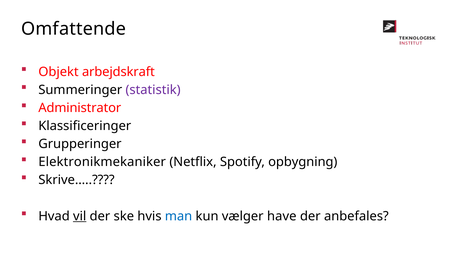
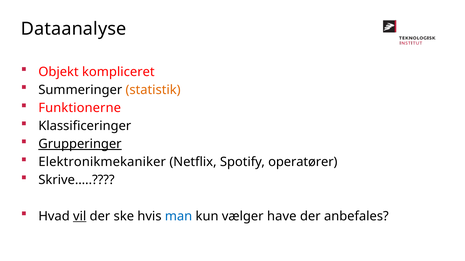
Omfattende: Omfattende -> Dataanalyse (74, 29)
arbejdskraft: arbejdskraft -> kompliceret (118, 72)
statistik colour: purple -> orange (153, 90)
Administrator: Administrator -> Funktionerne (80, 108)
Grupperinger underline: none -> present (80, 144)
opbygning: opbygning -> operatører (303, 162)
